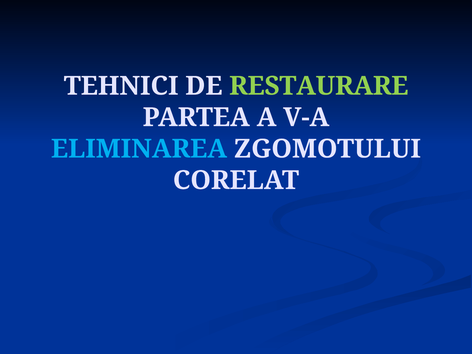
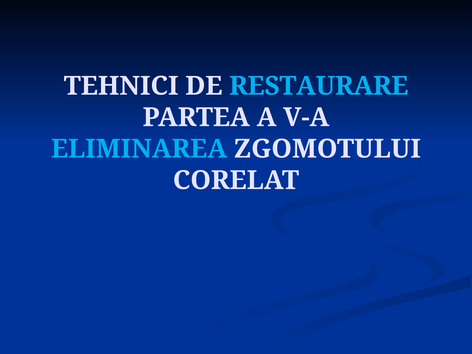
RESTAURARE colour: light green -> light blue (319, 86)
